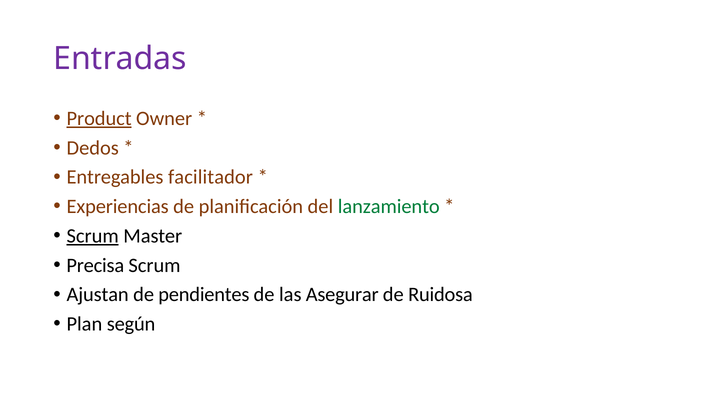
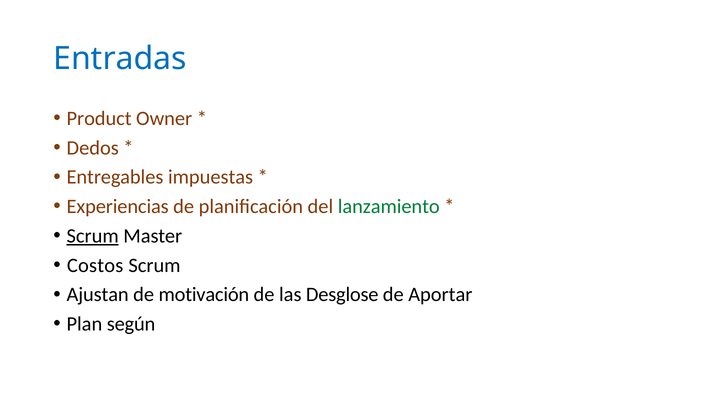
Entradas colour: purple -> blue (120, 59)
Product underline: present -> none (99, 119)
facilitador: facilitador -> impuestas (211, 177)
Precisa: Precisa -> Costos (95, 265)
pendientes: pendientes -> motivación (204, 295)
Asegurar: Asegurar -> Desglose (342, 295)
Ruidosa: Ruidosa -> Aportar (440, 295)
